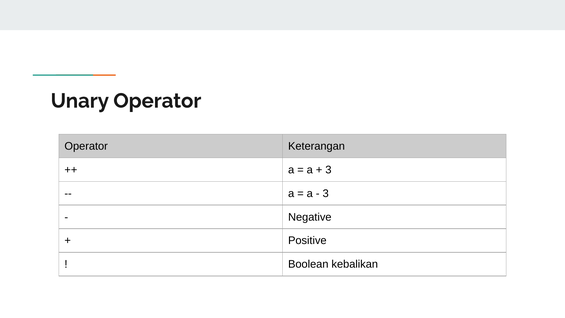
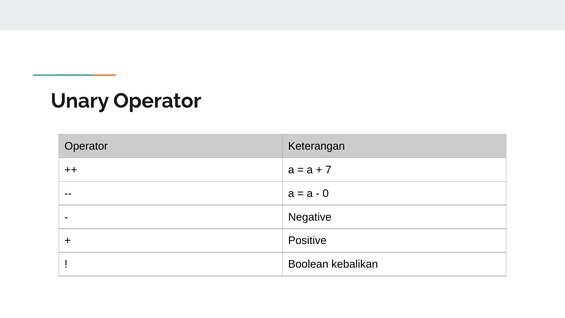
3: 3 -> 7 (328, 170)
3: 3 -> 0 (326, 193)
